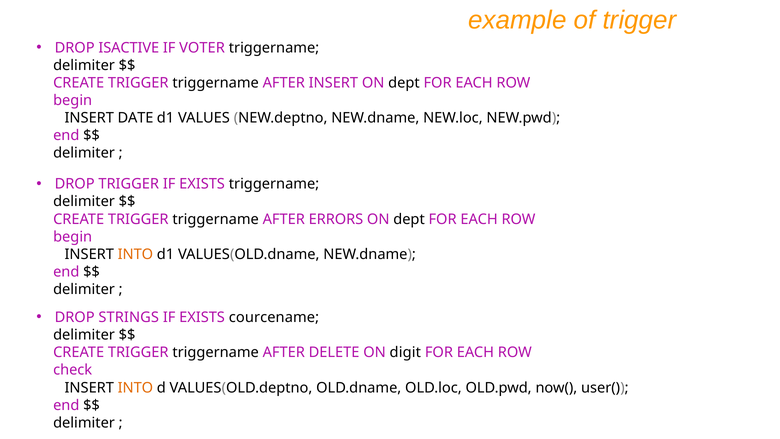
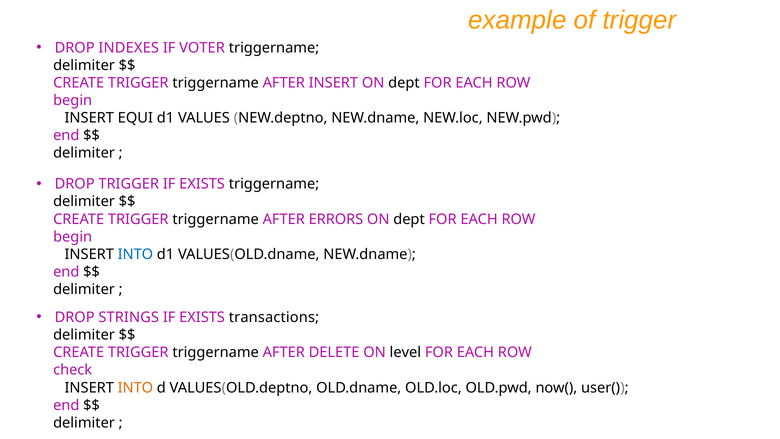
ISACTIVE: ISACTIVE -> INDEXES (129, 48)
DATE: DATE -> EQUI (135, 118)
INTO colour: orange -> blue (135, 254)
courcename: courcename -> transactions (274, 317)
digit: digit -> level (405, 352)
